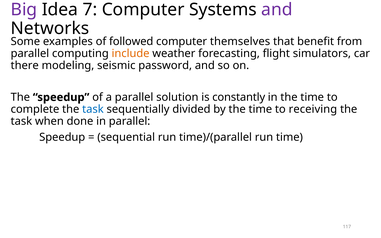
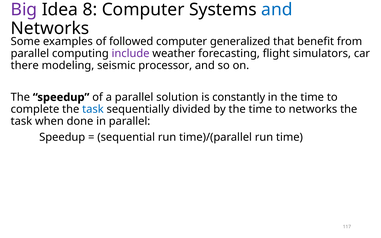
7: 7 -> 8 (90, 10)
and colour: purple -> blue (277, 10)
themselves: themselves -> generalized (240, 41)
include colour: orange -> purple (131, 53)
password: password -> processor (165, 65)
to receiving: receiving -> networks (313, 109)
